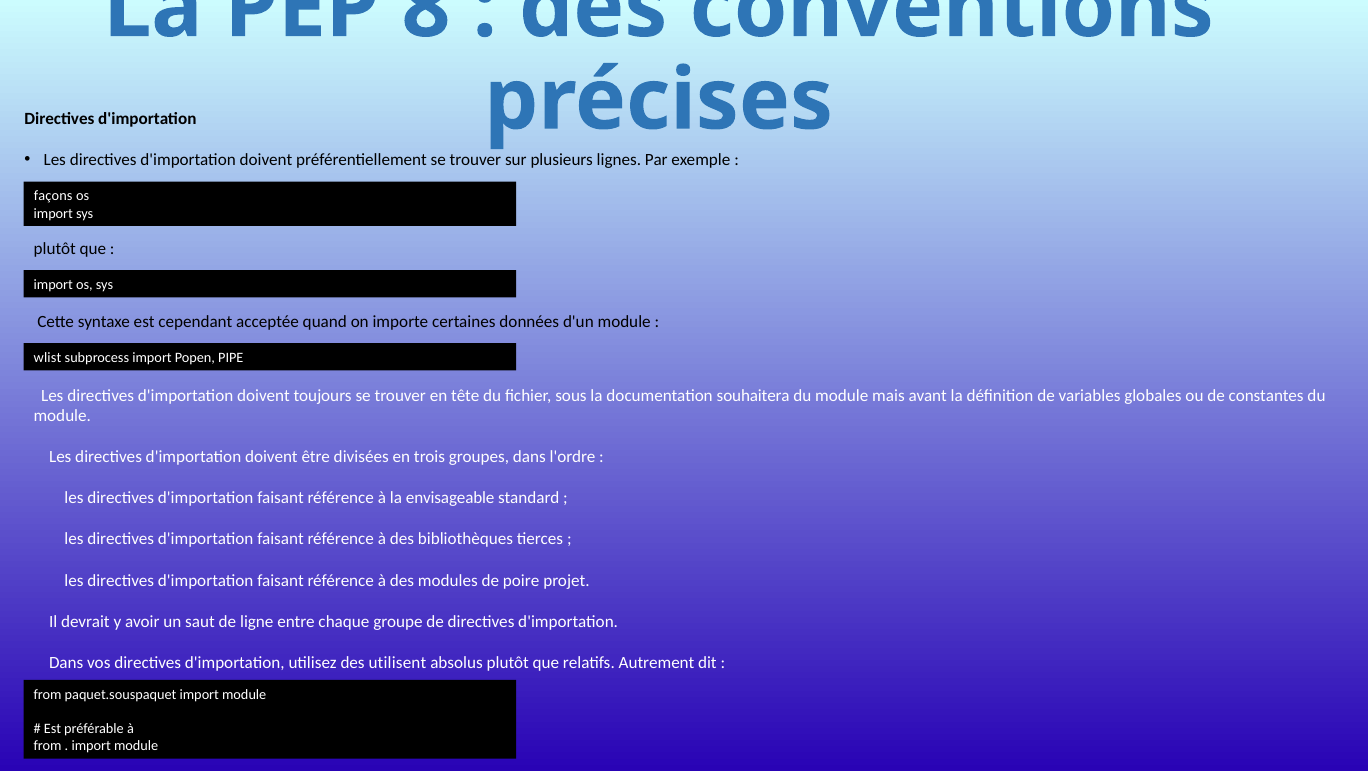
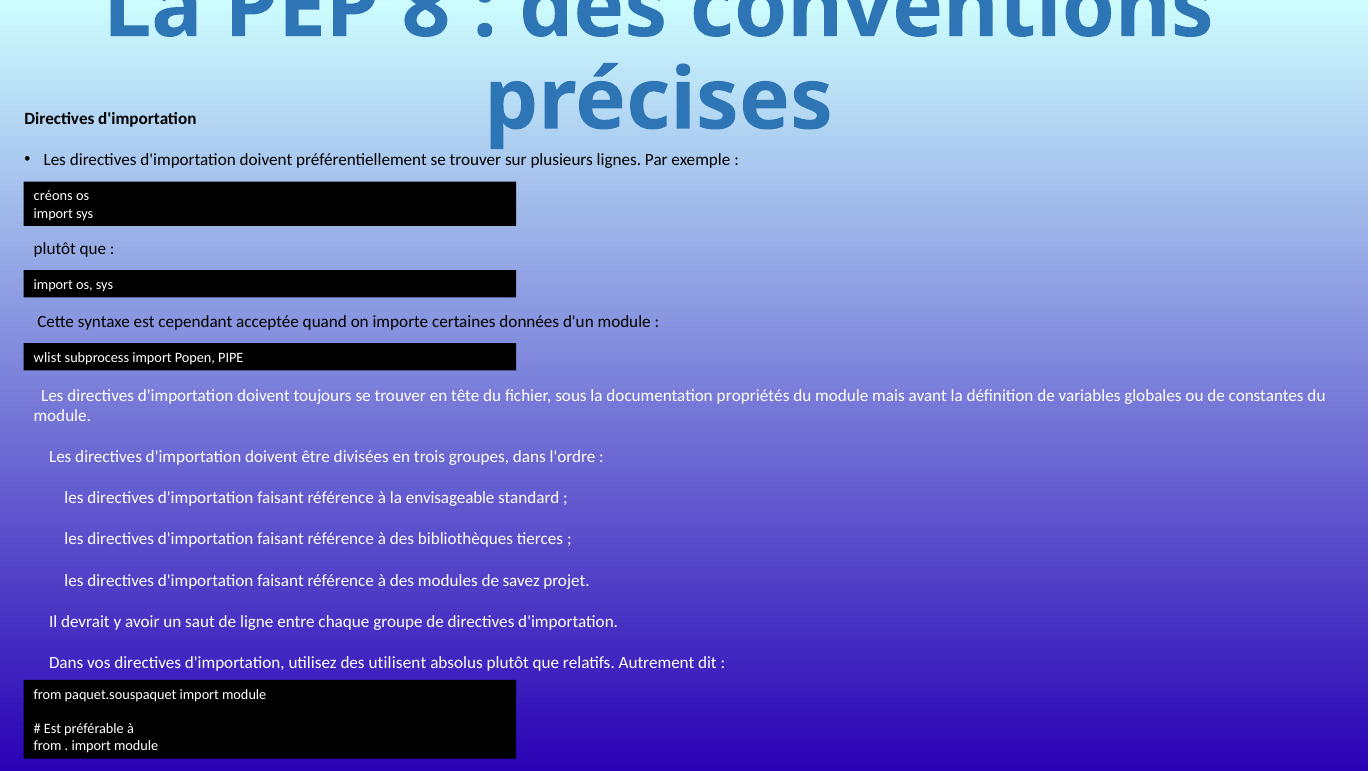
façons: façons -> créons (53, 196)
souhaitera: souhaitera -> propriétés (753, 395)
poire: poire -> savez (521, 581)
